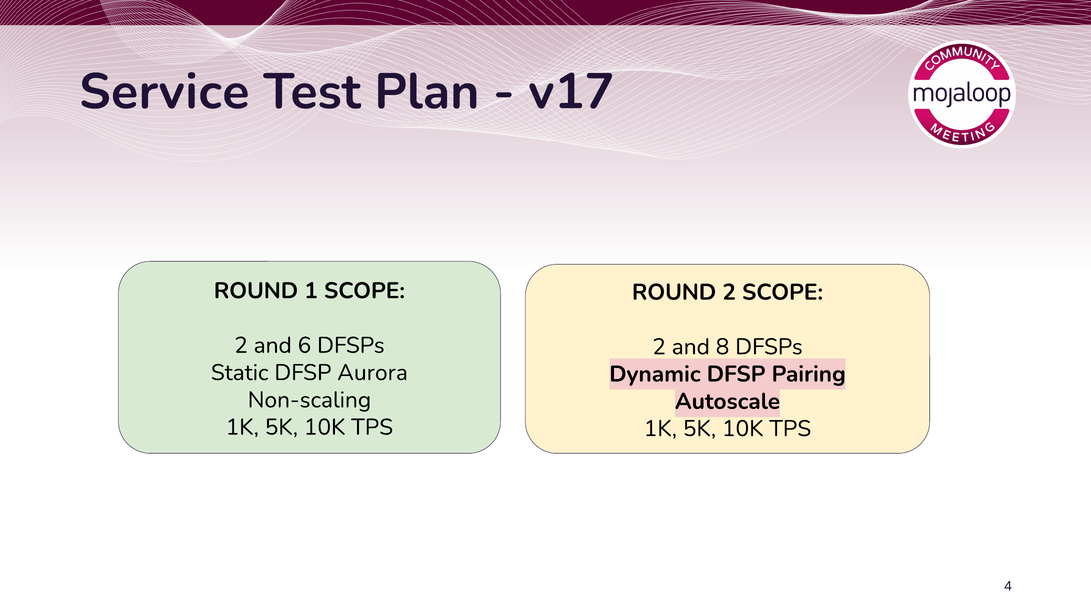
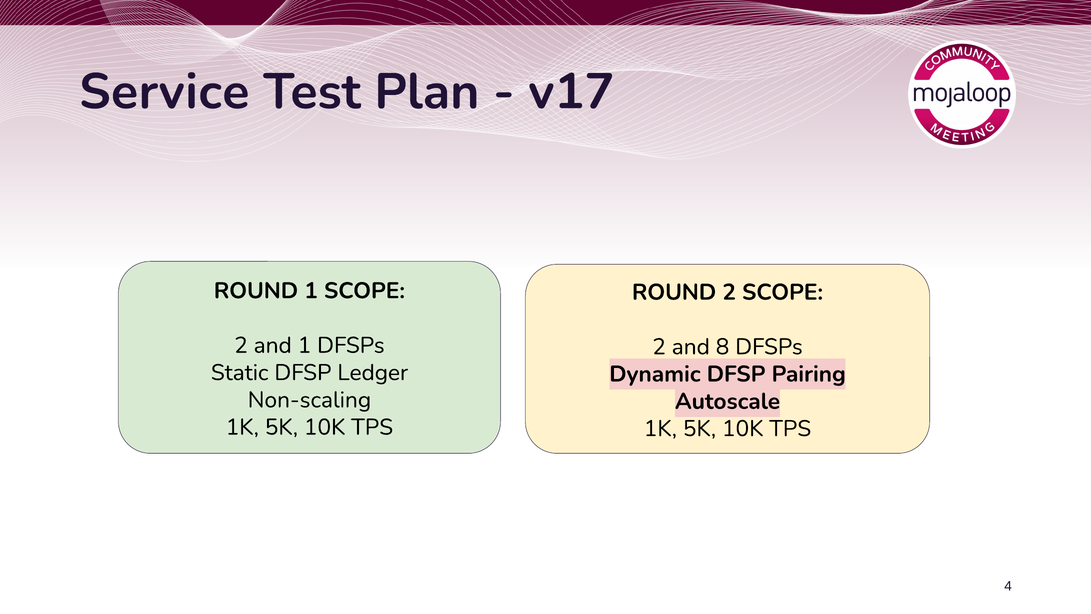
and 6: 6 -> 1 (304, 345)
Aurora: Aurora -> Ledger (373, 372)
